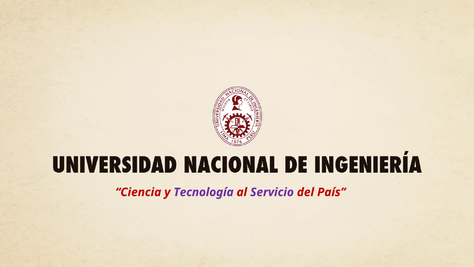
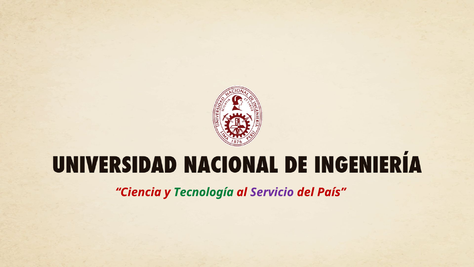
Tecnología colour: purple -> green (204, 192)
